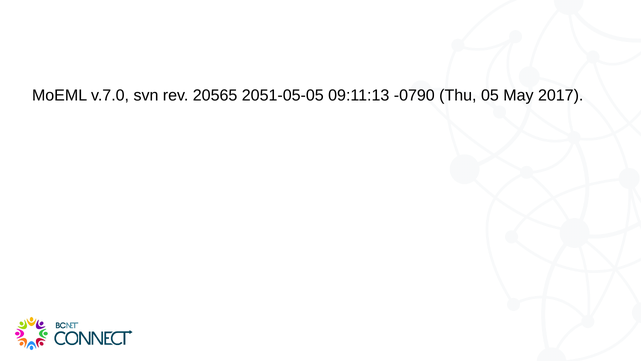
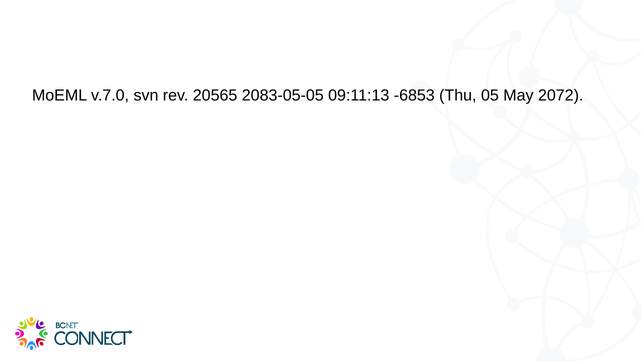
2051-05-05: 2051-05-05 -> 2083-05-05 (283, 95)
-0790: -0790 -> -6853 (414, 95)
2017: 2017 -> 2072 (561, 95)
